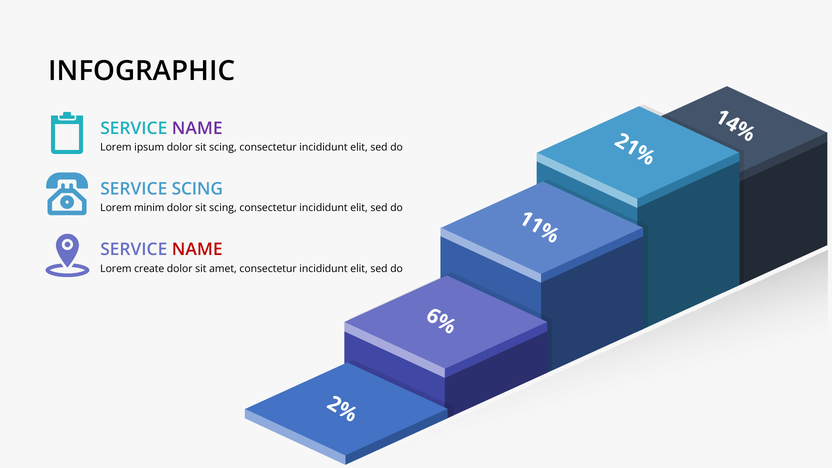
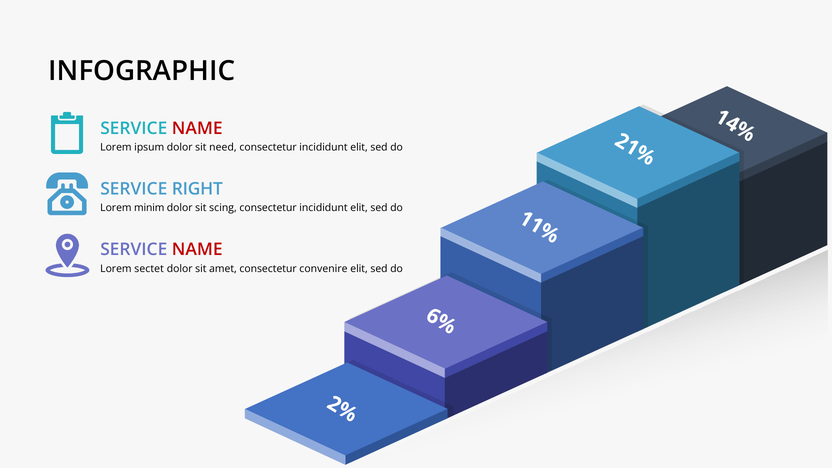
NAME colour: purple -> red (197, 128)
ipsum dolor sit scing: scing -> need (223, 147)
SERVICE SCING: SCING -> RIGHT (197, 189)
create: create -> sectet (149, 269)
amet consectetur incididunt: incididunt -> convenire (323, 269)
